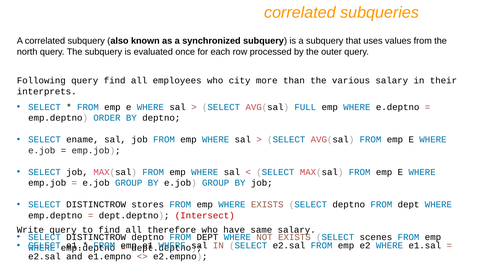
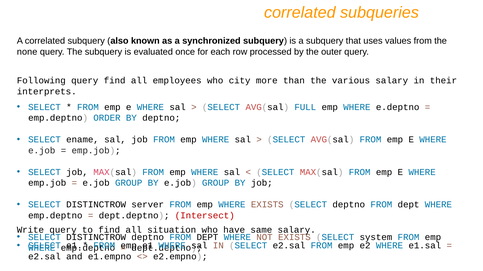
north: north -> none (27, 52)
stores: stores -> server (148, 205)
therefore: therefore -> situation (172, 231)
scenes: scenes -> system (376, 238)
